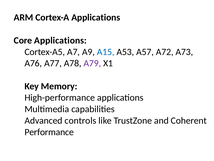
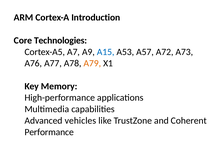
Cortex-A Applications: Applications -> Introduction (96, 17)
Core Applications: Applications -> Technologies (61, 40)
A79 colour: purple -> orange (92, 63)
controls: controls -> vehicles (80, 120)
